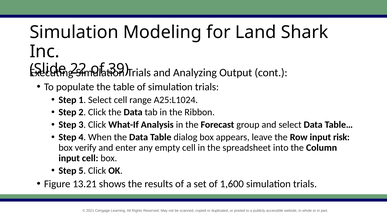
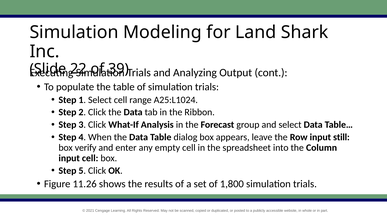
risk: risk -> still (341, 137)
13.21: 13.21 -> 11.26 (85, 184)
1,600: 1,600 -> 1,800 (232, 184)
